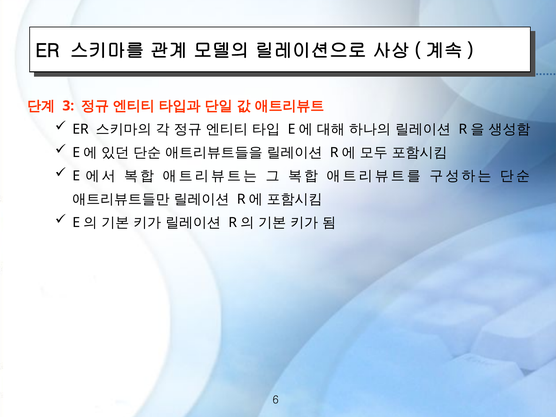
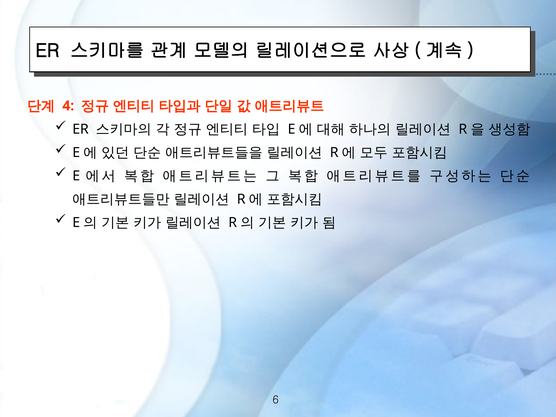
3: 3 -> 4 (68, 106)
